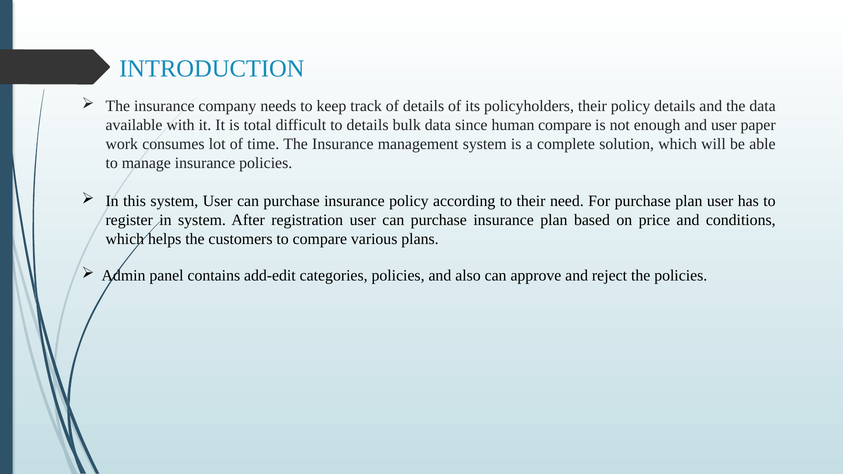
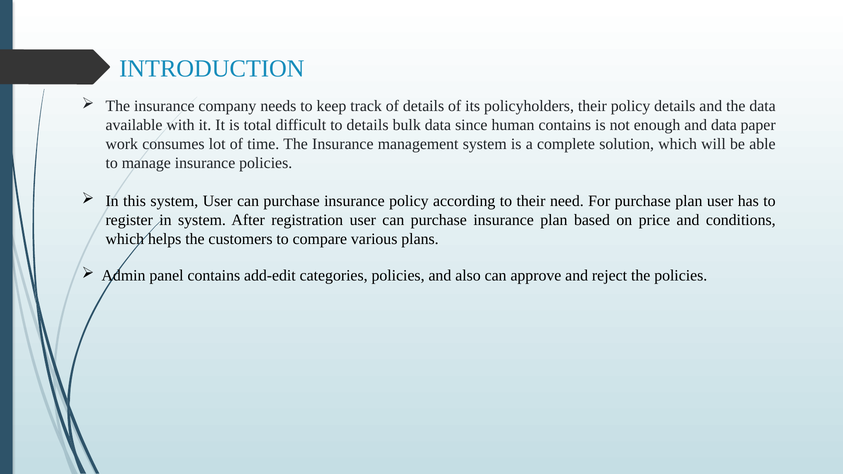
human compare: compare -> contains (565, 125)
and user: user -> data (724, 125)
